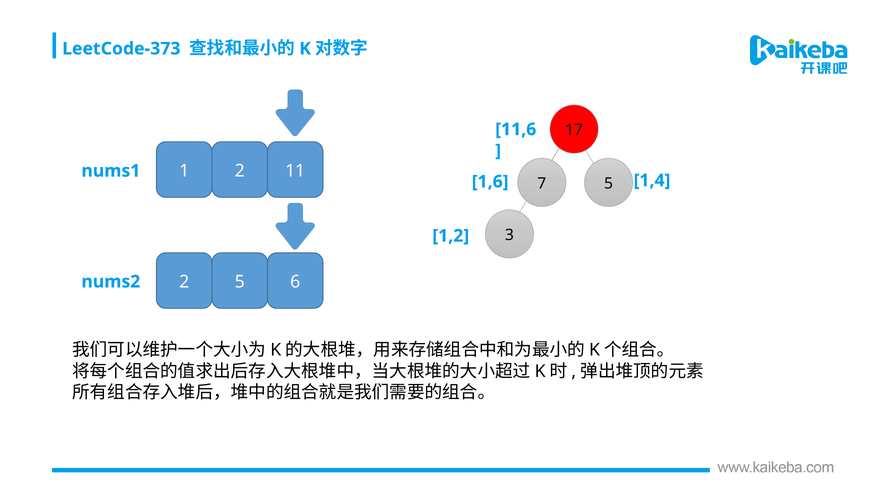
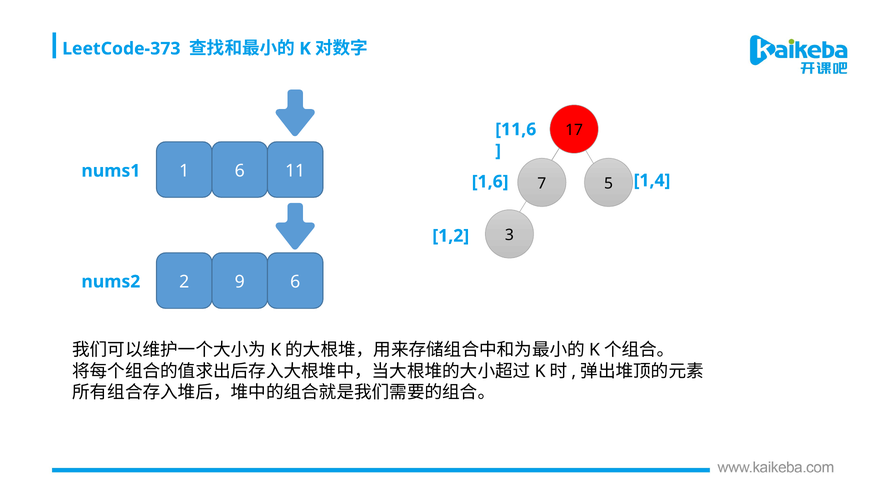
1 2: 2 -> 6 (240, 171)
2 5: 5 -> 9 (240, 282)
